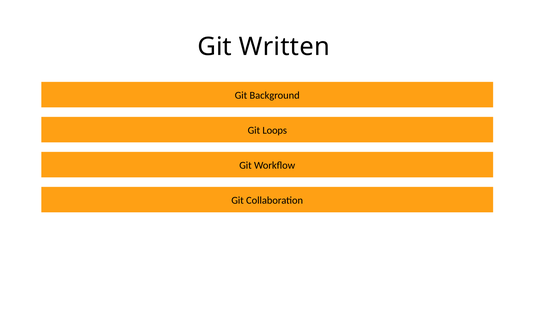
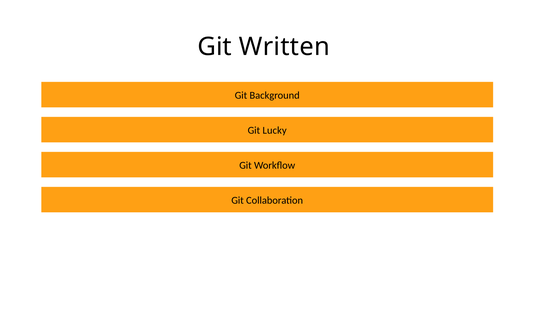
Loops: Loops -> Lucky (275, 130)
